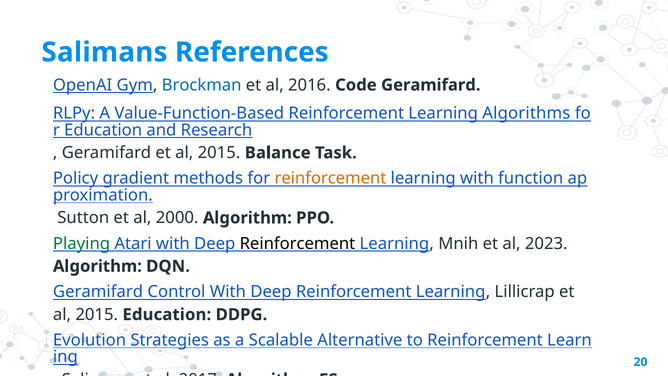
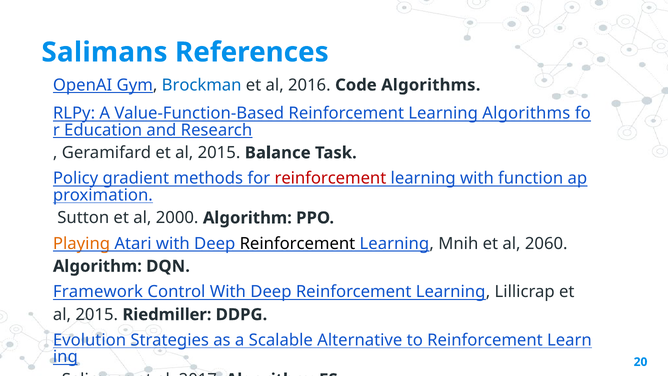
Code Geramifard: Geramifard -> Algorithms (428, 85)
reinforcement colour: orange -> red (330, 178)
Playing colour: green -> orange (82, 243)
2023: 2023 -> 2060 (546, 243)
Geramifard: Geramifard -> Framework (98, 292)
2015 Education: Education -> Riedmiller (167, 314)
